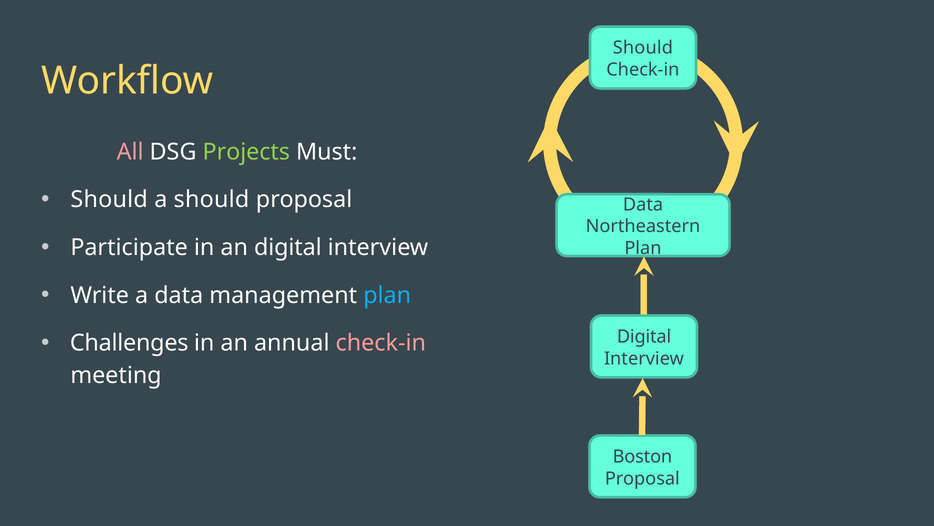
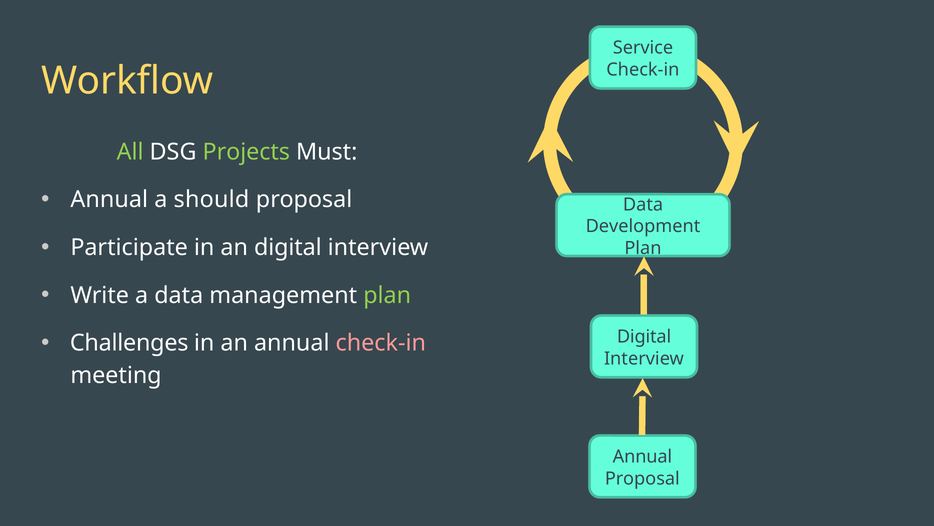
Should: Should -> Service (643, 48)
All colour: pink -> light green (130, 152)
Should: Should -> Annual (109, 200)
Northeastern: Northeastern -> Development (643, 226)
plan colour: light blue -> light green (387, 295)
Boston: Boston -> Annual (642, 456)
